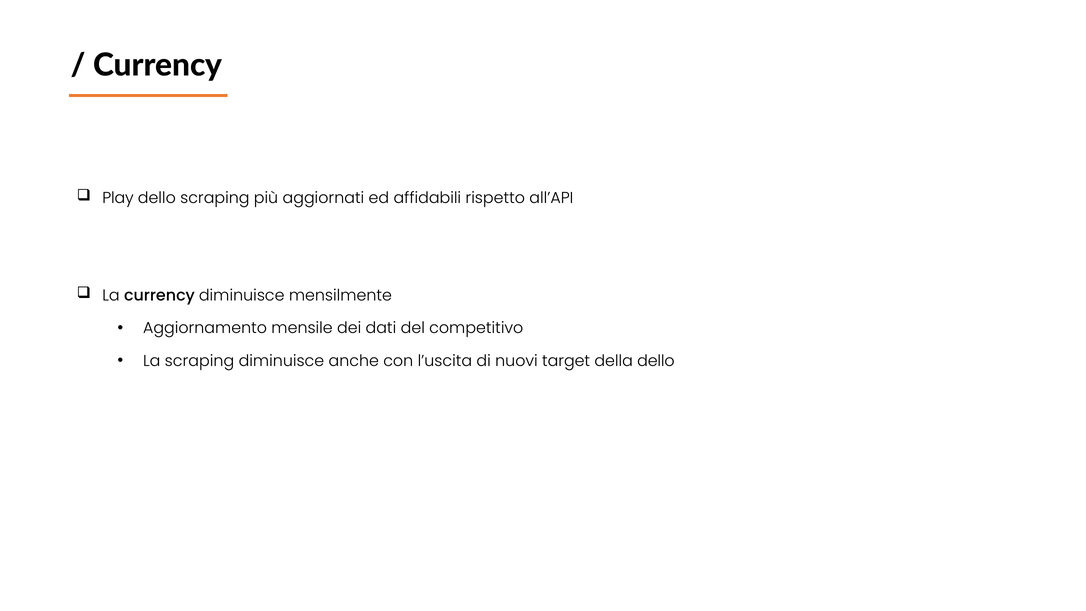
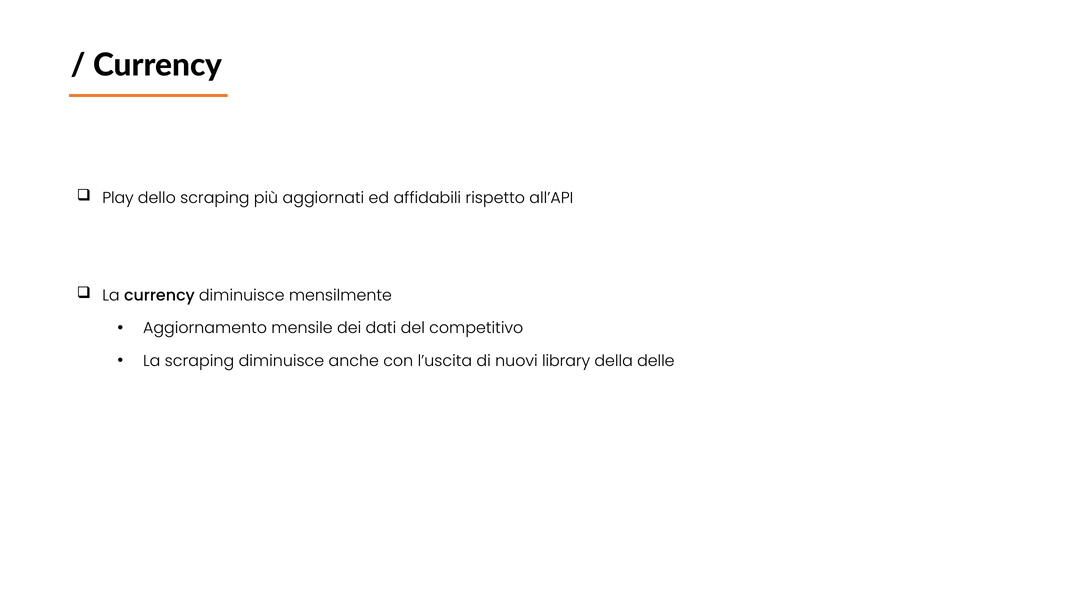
target: target -> library (566, 361)
della dello: dello -> delle (656, 361)
